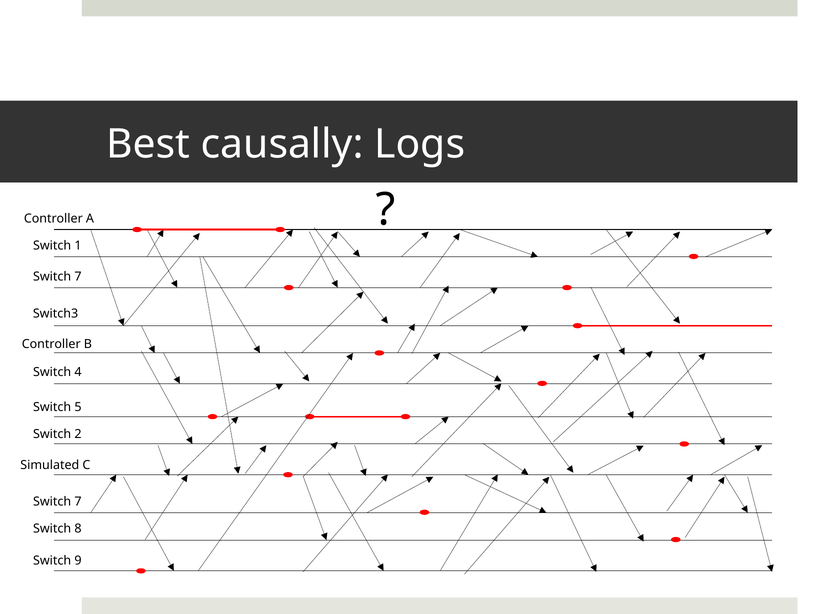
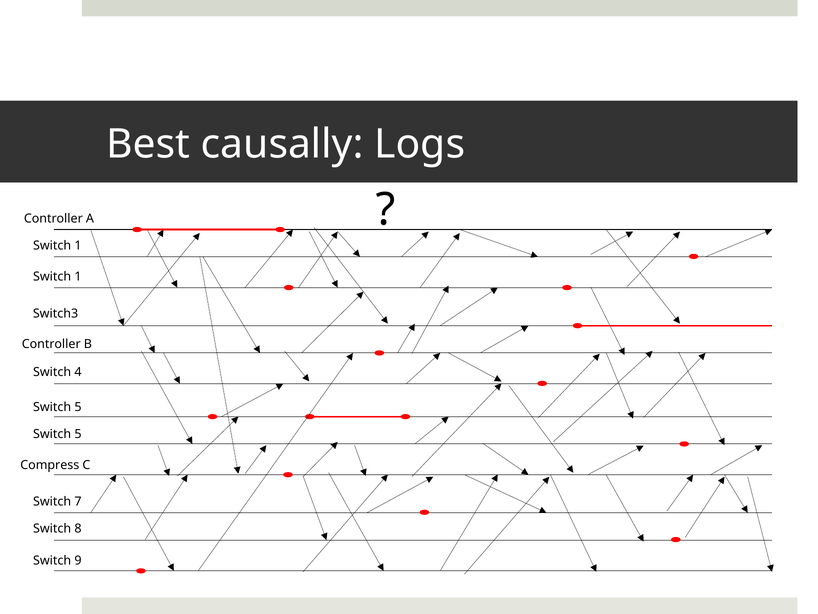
7: 7 -> 1 (78, 276)
2: 2 -> 5 (78, 434)
Simulated: Simulated -> Compress (50, 465)
